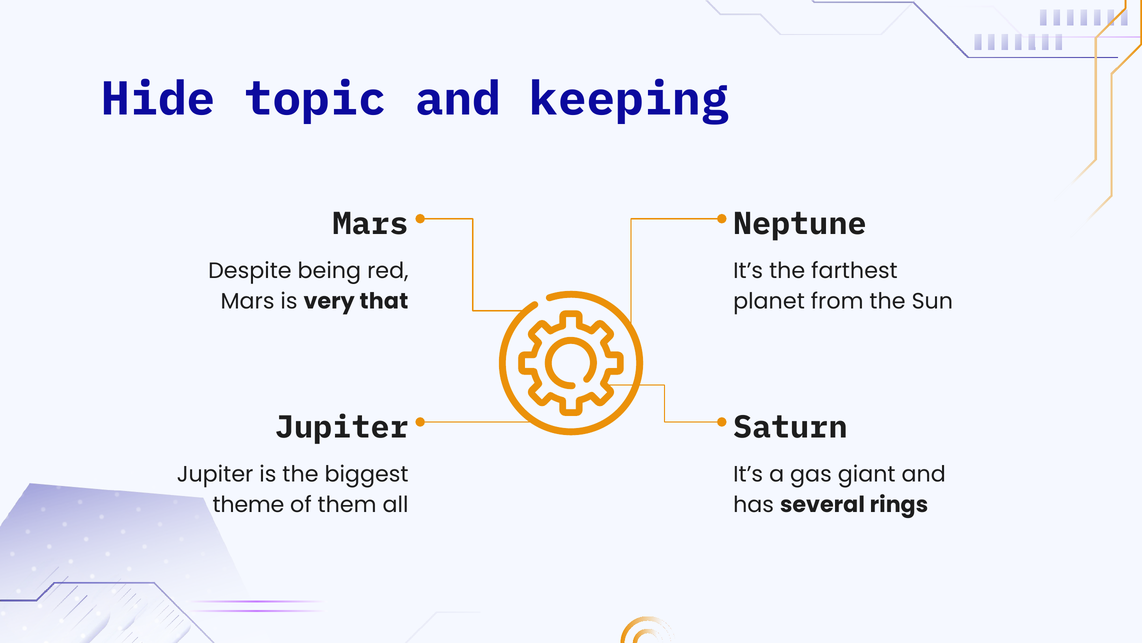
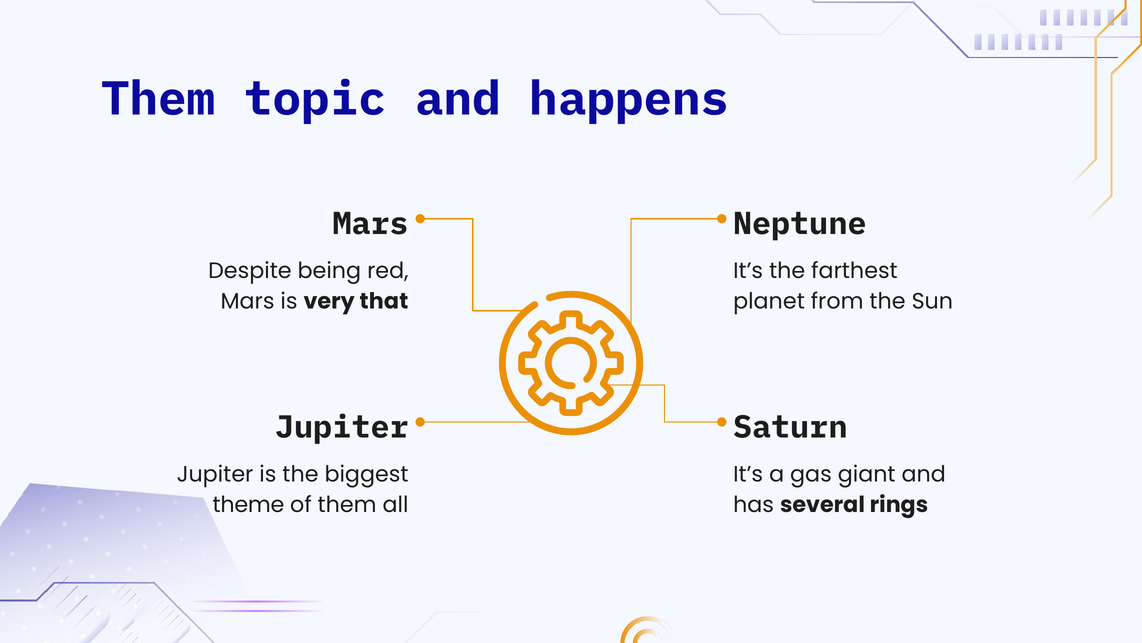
Hide: Hide -> Them (158, 99)
keeping: keeping -> happens (629, 99)
